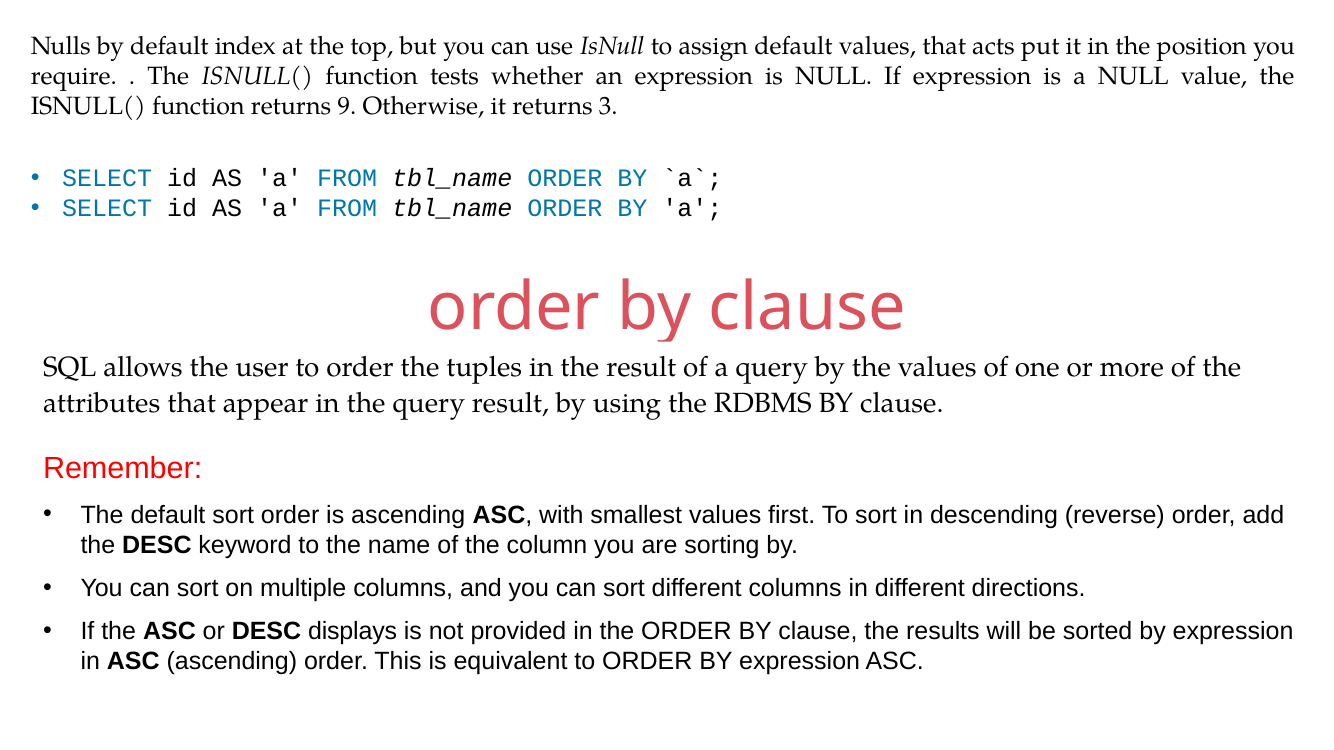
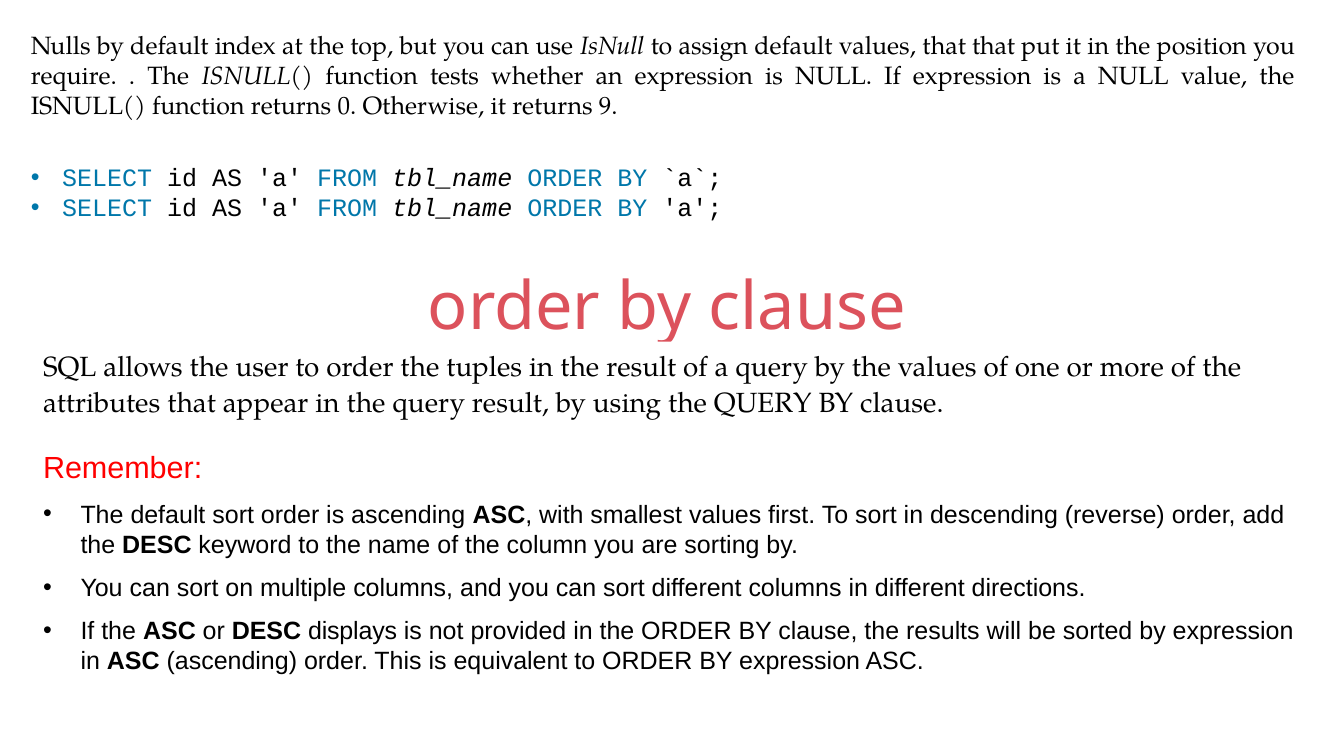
that acts: acts -> that (994, 47)
9: 9 -> 0 (347, 107)
3: 3 -> 9 (608, 107)
using the RDBMS: RDBMS -> QUERY (763, 403)
